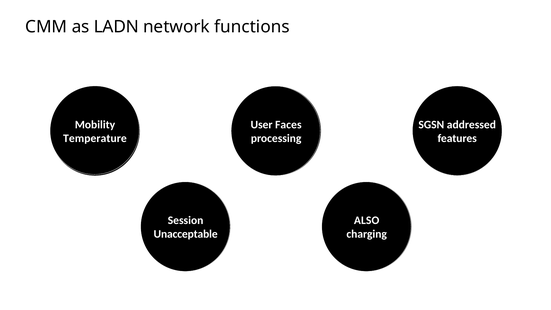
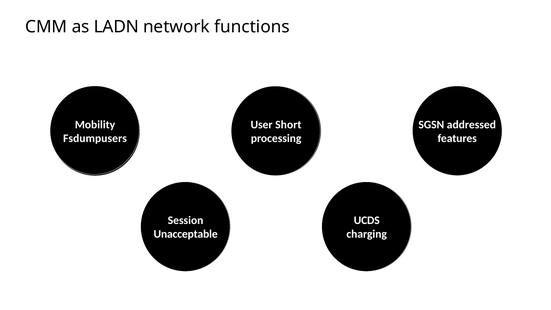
Faces: Faces -> Short (288, 125)
Temperature: Temperature -> Fsdumpusers (95, 138)
ALSO: ALSO -> UCDS (367, 220)
